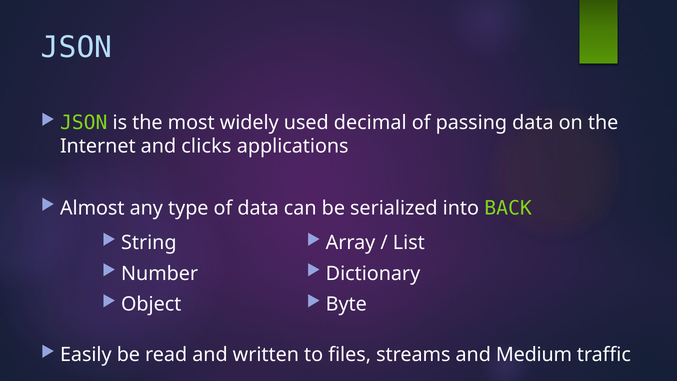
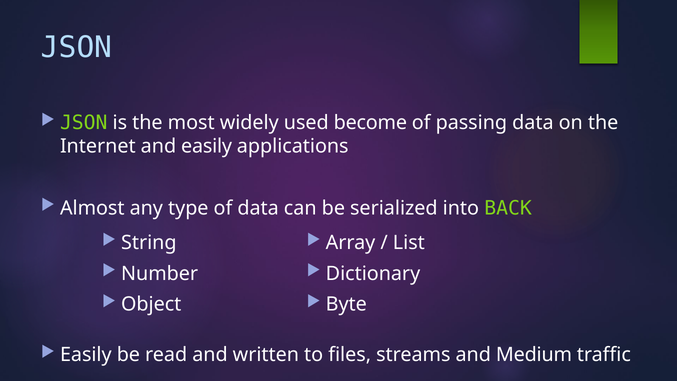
decimal: decimal -> become (370, 123)
and clicks: clicks -> easily (207, 146)
